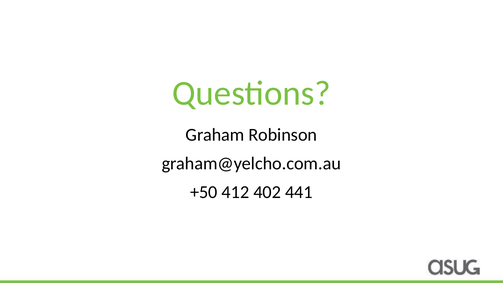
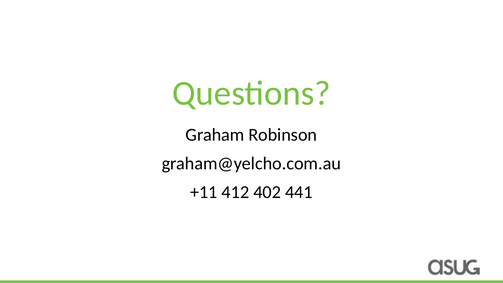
+50: +50 -> +11 (204, 192)
